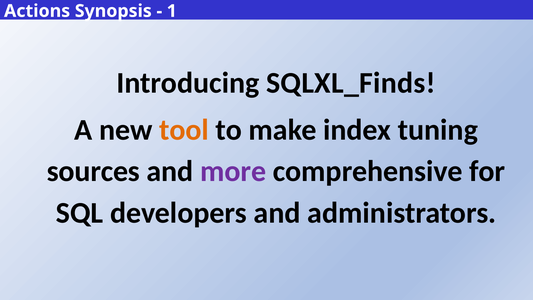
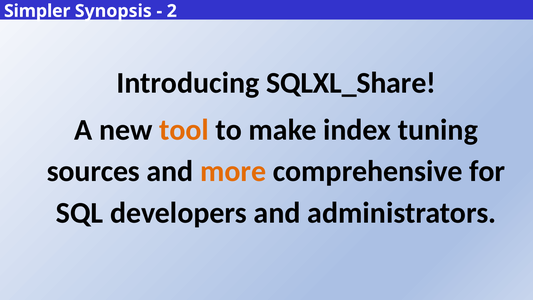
Actions: Actions -> Simpler (37, 11)
1: 1 -> 2 (172, 11)
SQLXL_Finds: SQLXL_Finds -> SQLXL_Share (351, 83)
more colour: purple -> orange (233, 171)
